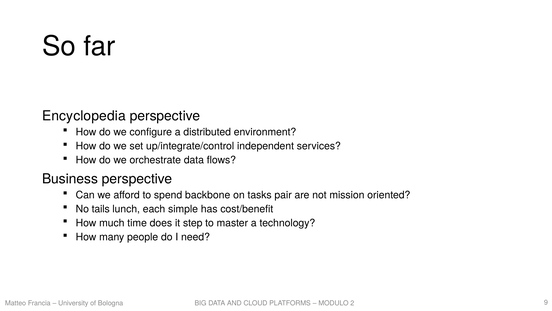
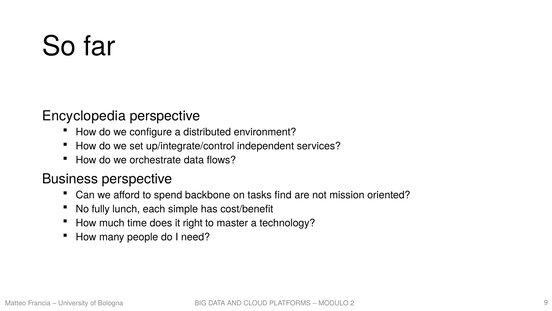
pair: pair -> find (283, 195)
tails: tails -> fully (101, 209)
step: step -> right (193, 223)
